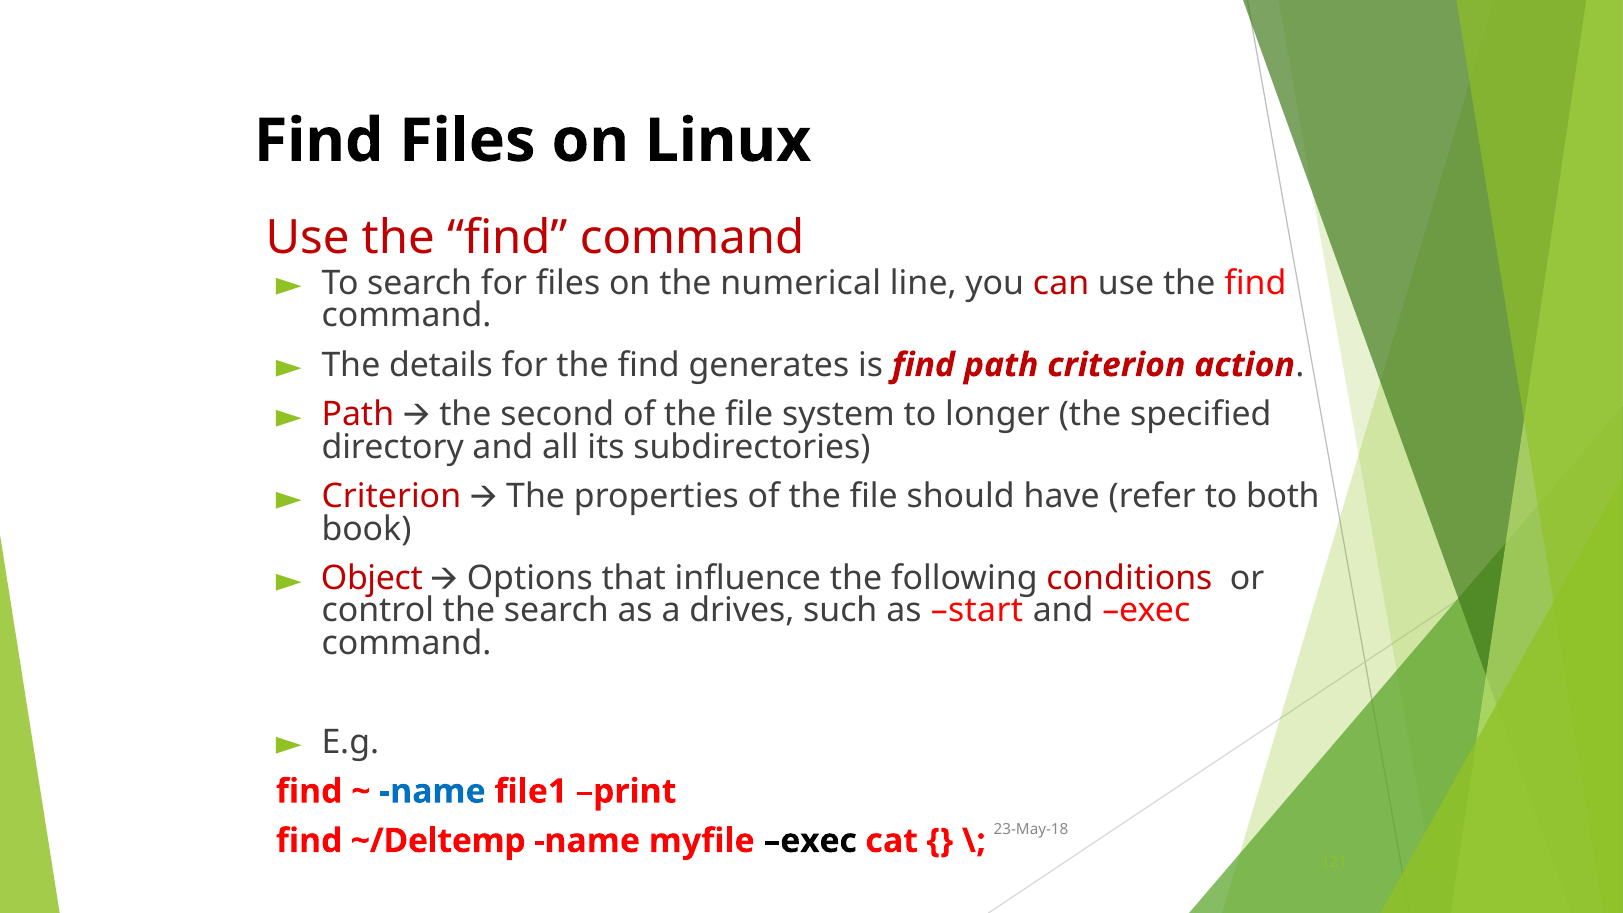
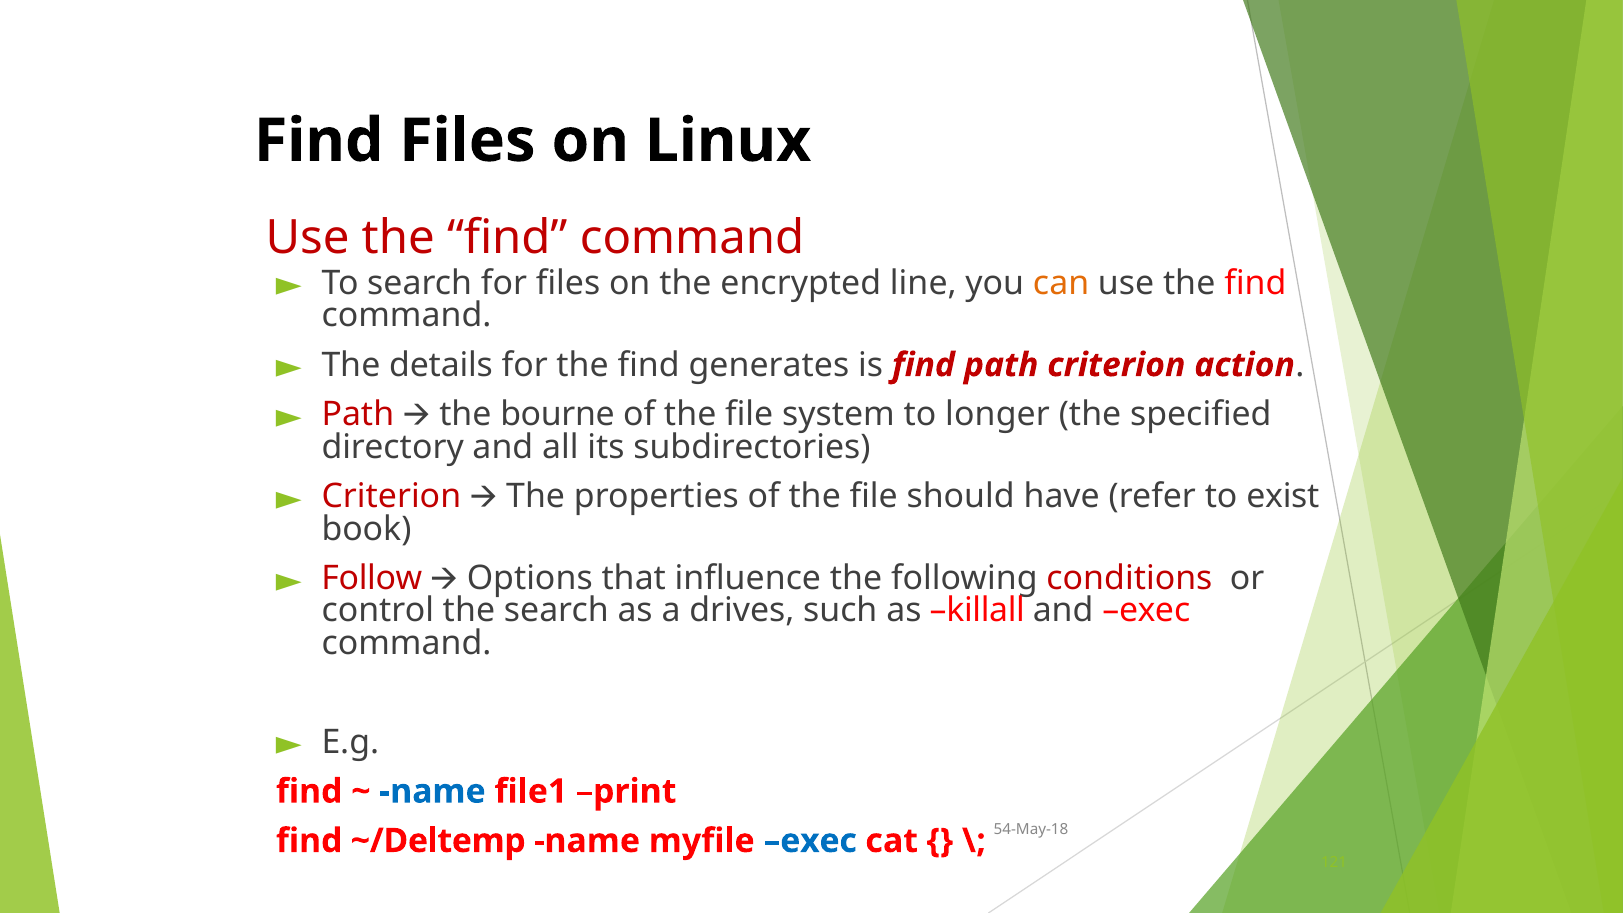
numerical: numerical -> encrypted (801, 283)
can colour: red -> orange (1061, 283)
second: second -> bourne (558, 414)
both: both -> exist (1283, 496)
Object: Object -> Follow (372, 578)
start: start -> killall (977, 611)
23-May-18: 23-May-18 -> 54-May-18 (1031, 830)
exec colour: black -> blue (810, 841)
